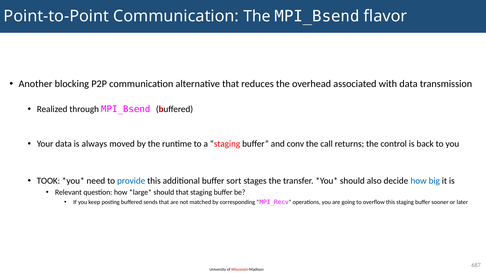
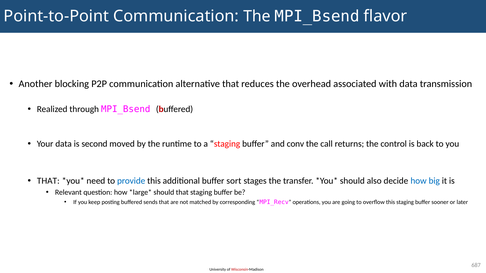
always: always -> second (94, 144)
TOOK: TOOK -> THAT (48, 181)
